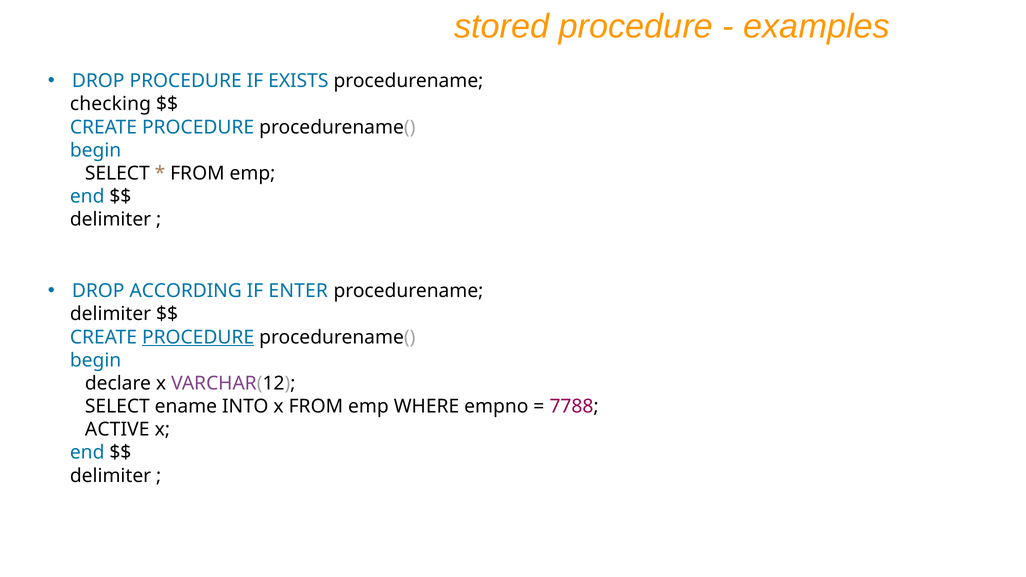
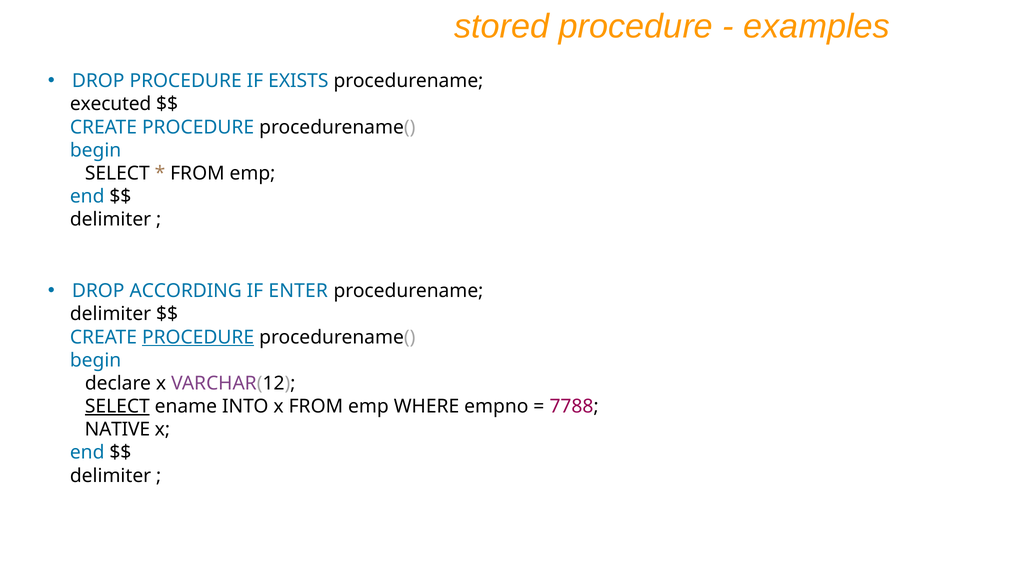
checking: checking -> executed (111, 104)
SELECT underline: none -> present (117, 407)
ACTIVE: ACTIVE -> NATIVE (117, 430)
